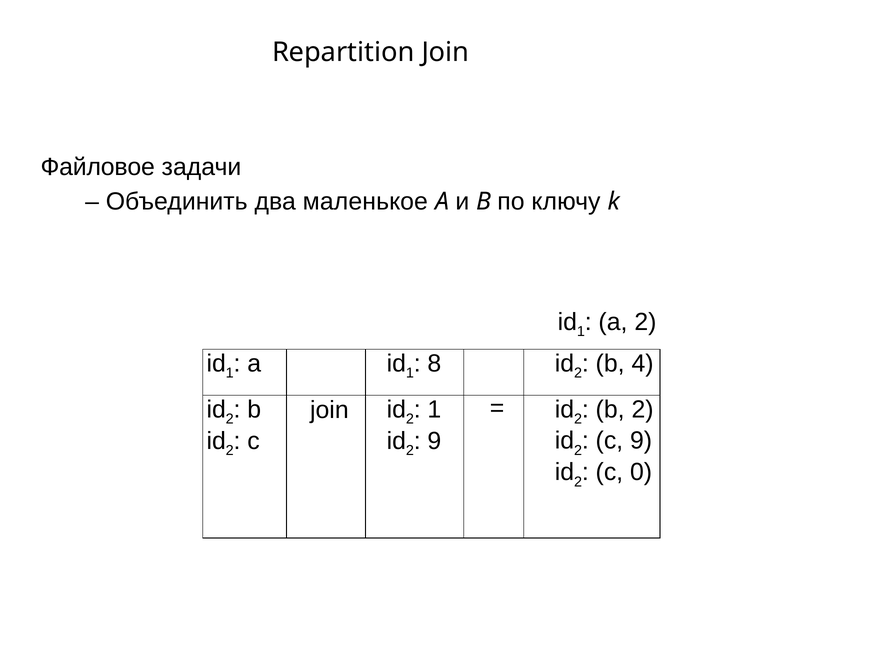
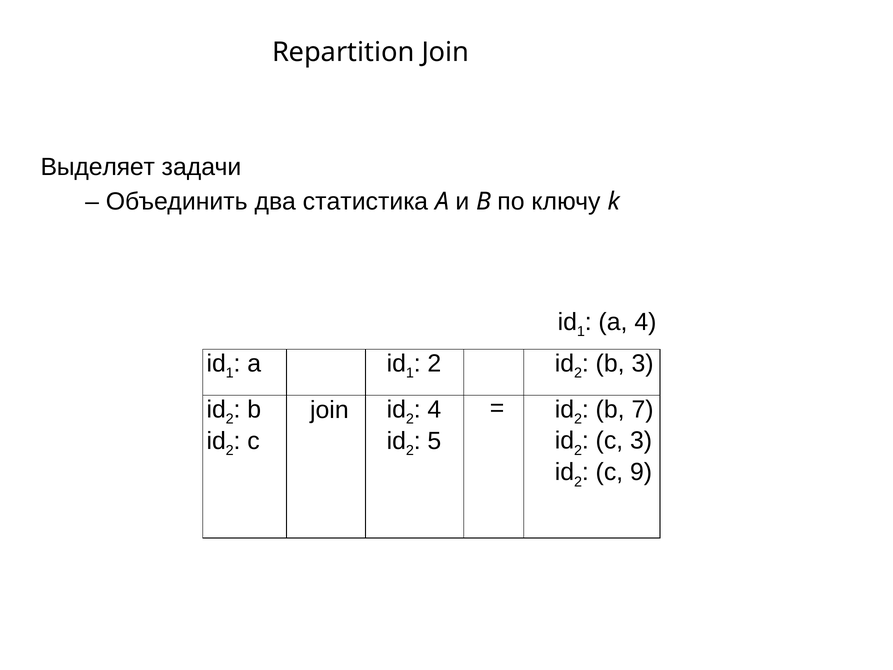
Файловое: Файловое -> Выделяет (98, 167)
маленькое: маленькое -> статистика (365, 201)
a 2: 2 -> 4 (645, 322)
8: 8 -> 2 (434, 363)
b 4: 4 -> 3 (643, 363)
b 2: 2 -> 7 (643, 409)
1: 1 -> 4 (434, 409)
c 9: 9 -> 3 (641, 440)
9: 9 -> 5 (434, 441)
0: 0 -> 9 (641, 472)
